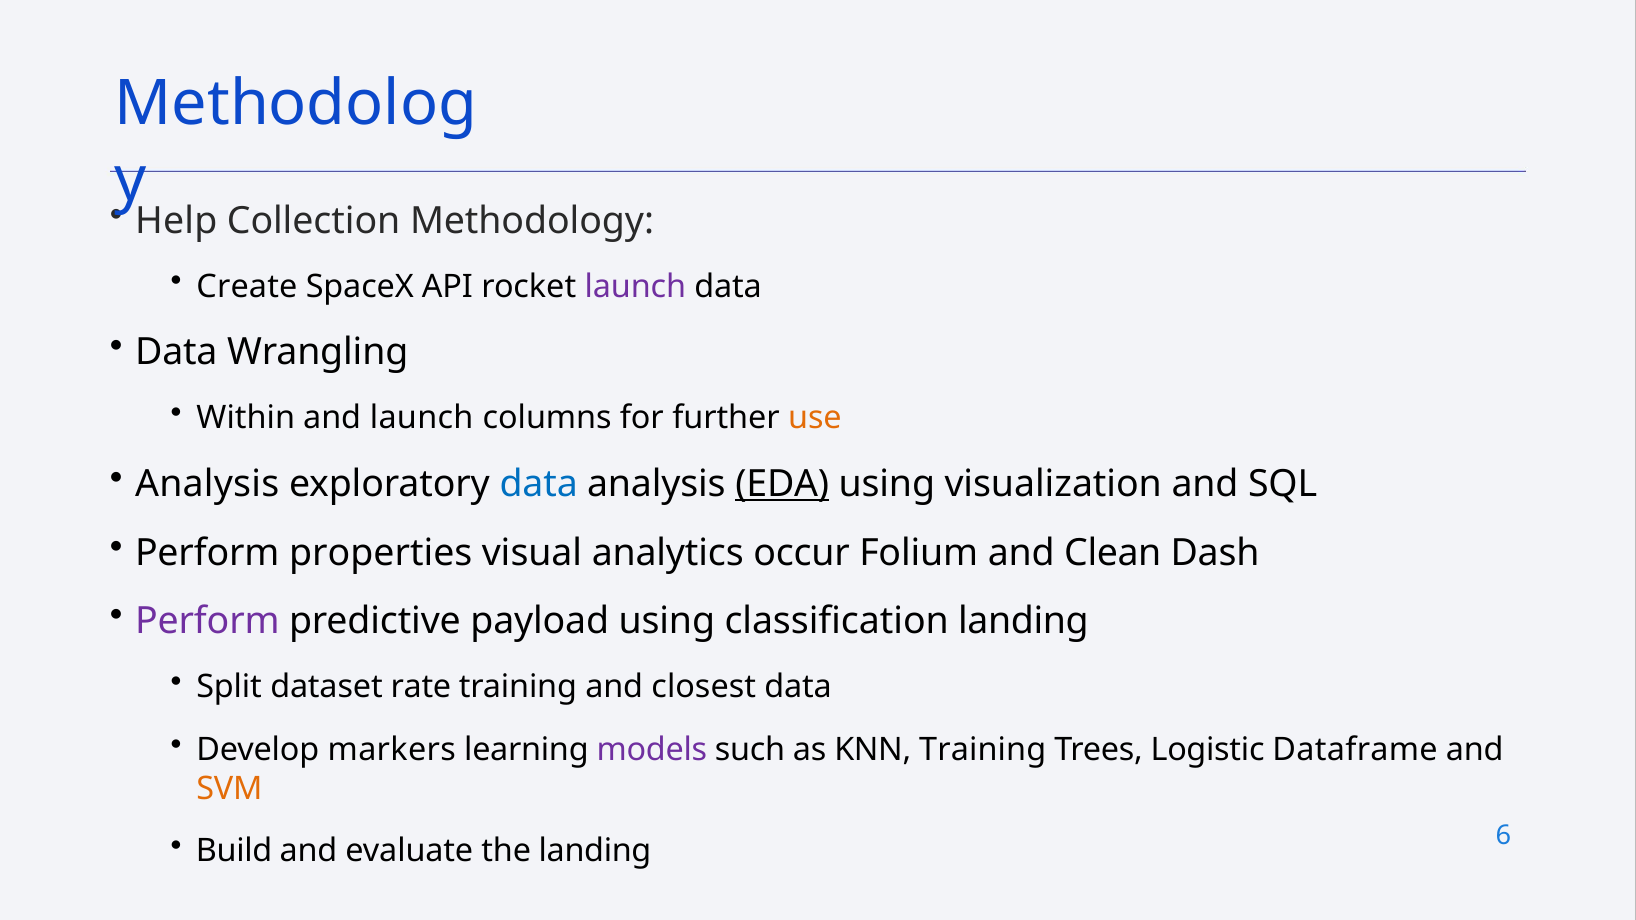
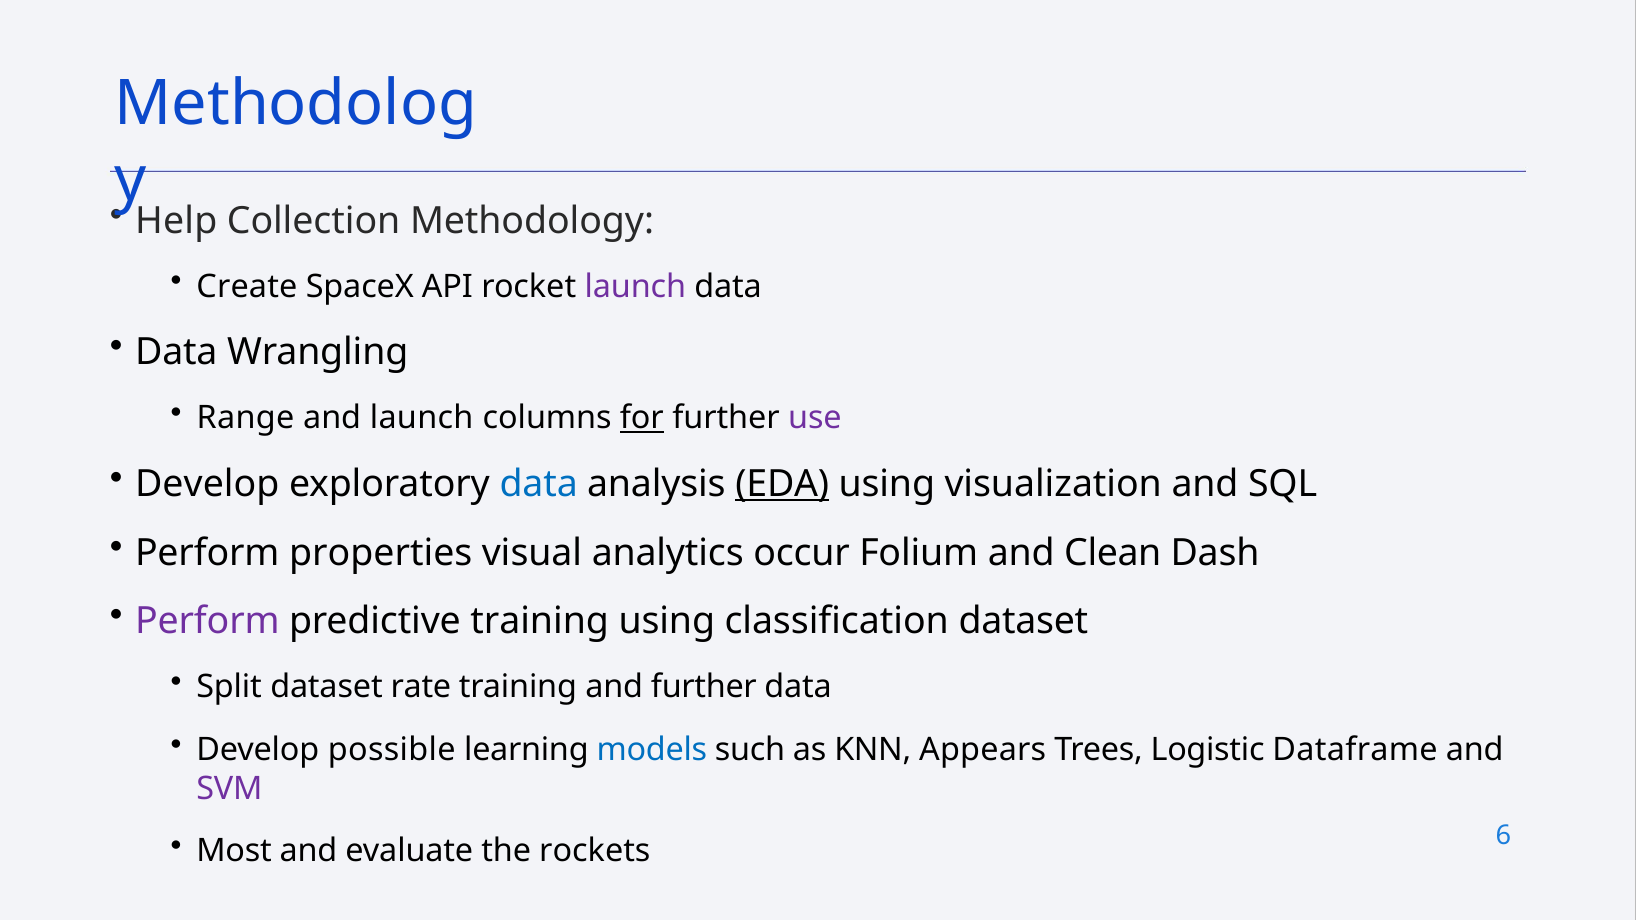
Within: Within -> Range (246, 418)
for underline: none -> present (642, 418)
use colour: orange -> purple (815, 418)
Analysis: Analysis -> Develop (207, 484)
predictive payload: payload -> training (540, 622)
classification landing: landing -> dataset (1023, 622)
and closest: closest -> further (704, 687)
markers: markers -> possible (392, 750)
models colour: purple -> blue (652, 750)
KNN Training: Training -> Appears (983, 750)
SVM colour: orange -> purple (229, 789)
Build: Build -> Most (234, 852)
the landing: landing -> rockets (595, 852)
